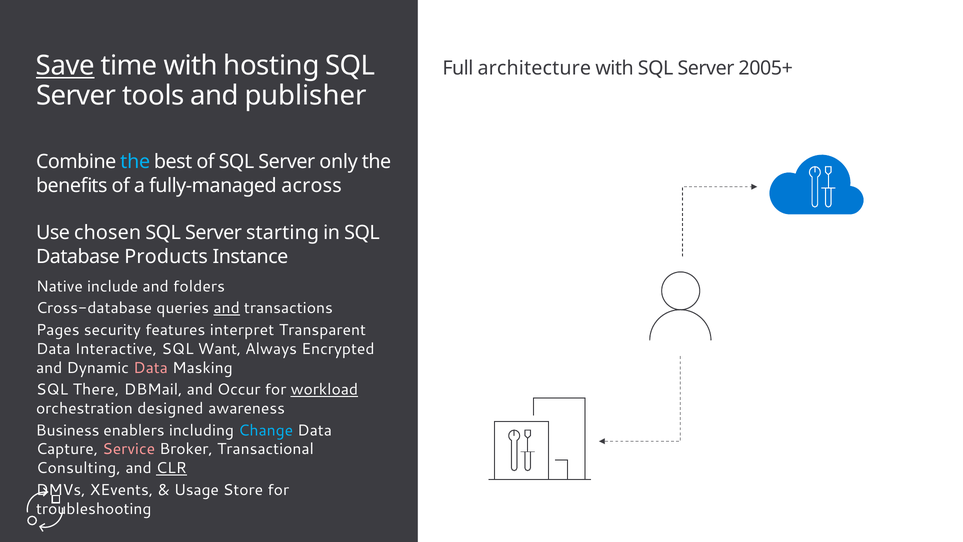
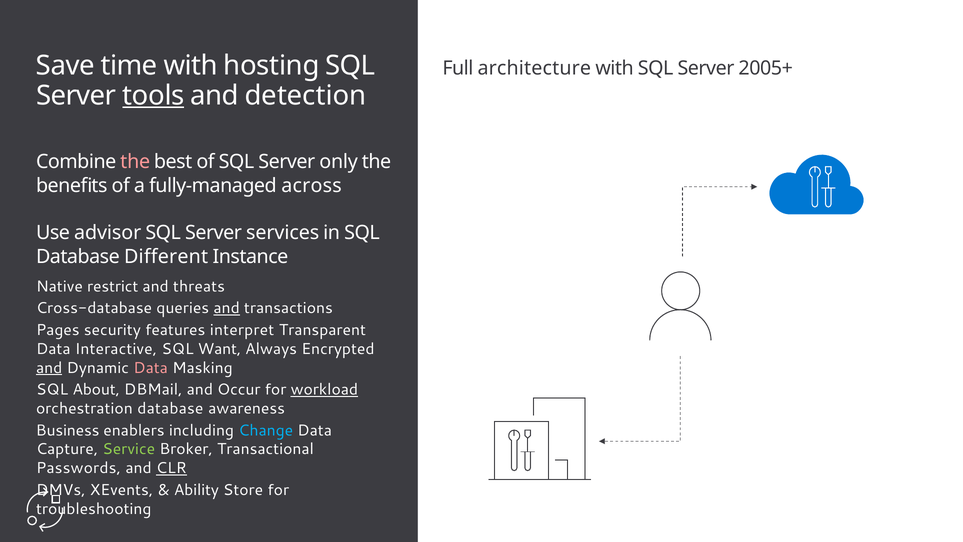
Save underline: present -> none (65, 66)
tools underline: none -> present (153, 95)
publisher: publisher -> detection (305, 95)
the colour: light blue -> pink (135, 162)
chosen: chosen -> advisor (108, 233)
starting: starting -> services (283, 233)
Products: Products -> Different (166, 256)
include: include -> restrict (113, 286)
folders: folders -> threats (199, 286)
and underline: none -> present (49, 368)
There: There -> About (96, 389)
orchestration designed: designed -> database (170, 408)
Service colour: pink -> light green (129, 449)
Consulting: Consulting -> Passwords (78, 468)
Usage: Usage -> Ability (196, 490)
